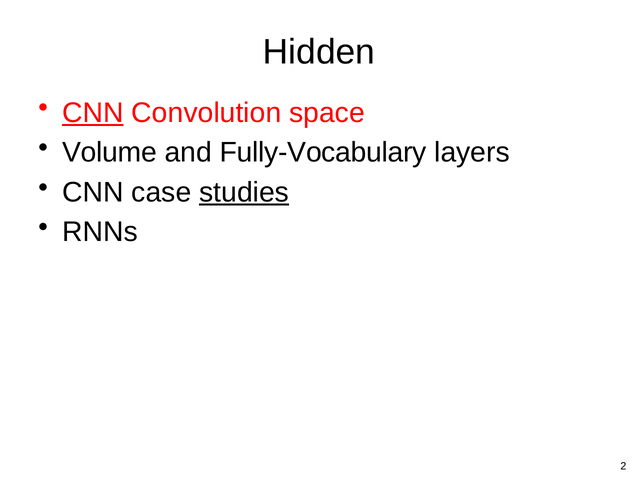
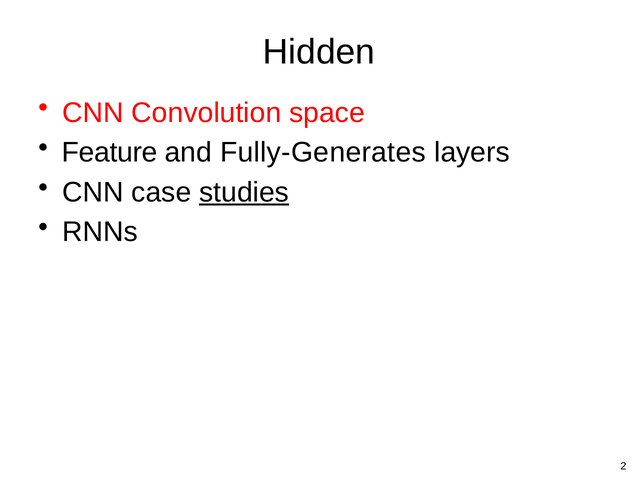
CNN underline: present -> none (93, 113)
Volume: Volume -> Feature (110, 152)
Fully-Vocabulary: Fully-Vocabulary -> Fully-Generates (323, 152)
